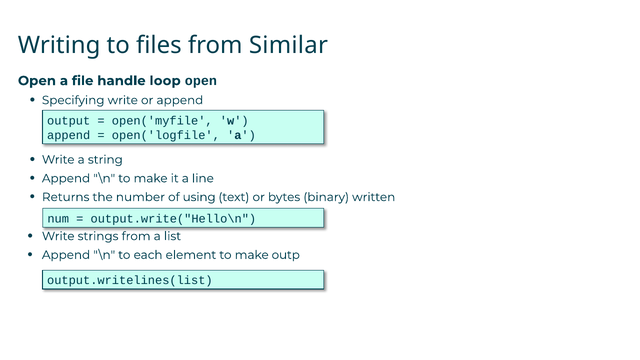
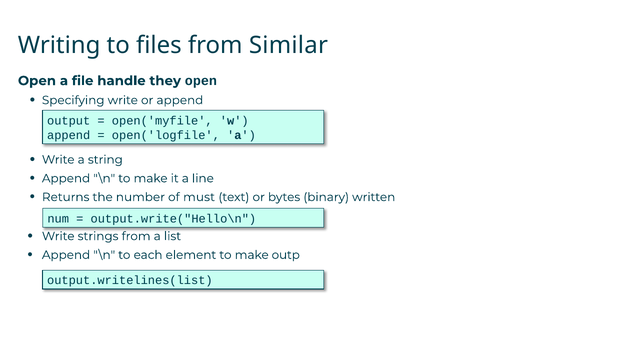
loop: loop -> they (165, 81)
using: using -> must (199, 197)
